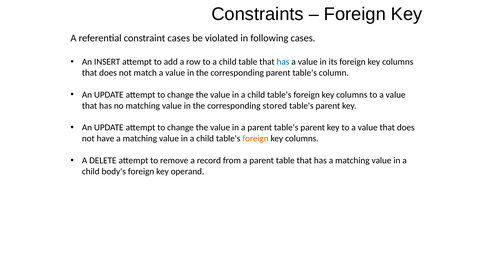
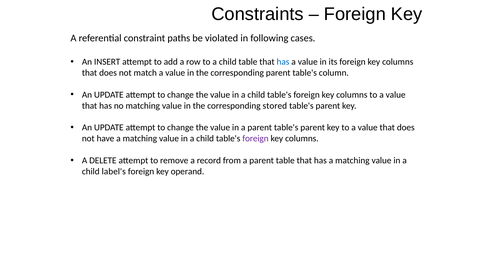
constraint cases: cases -> paths (179, 38)
foreign colour: orange -> purple (256, 139)
body's: body's -> label's (114, 171)
